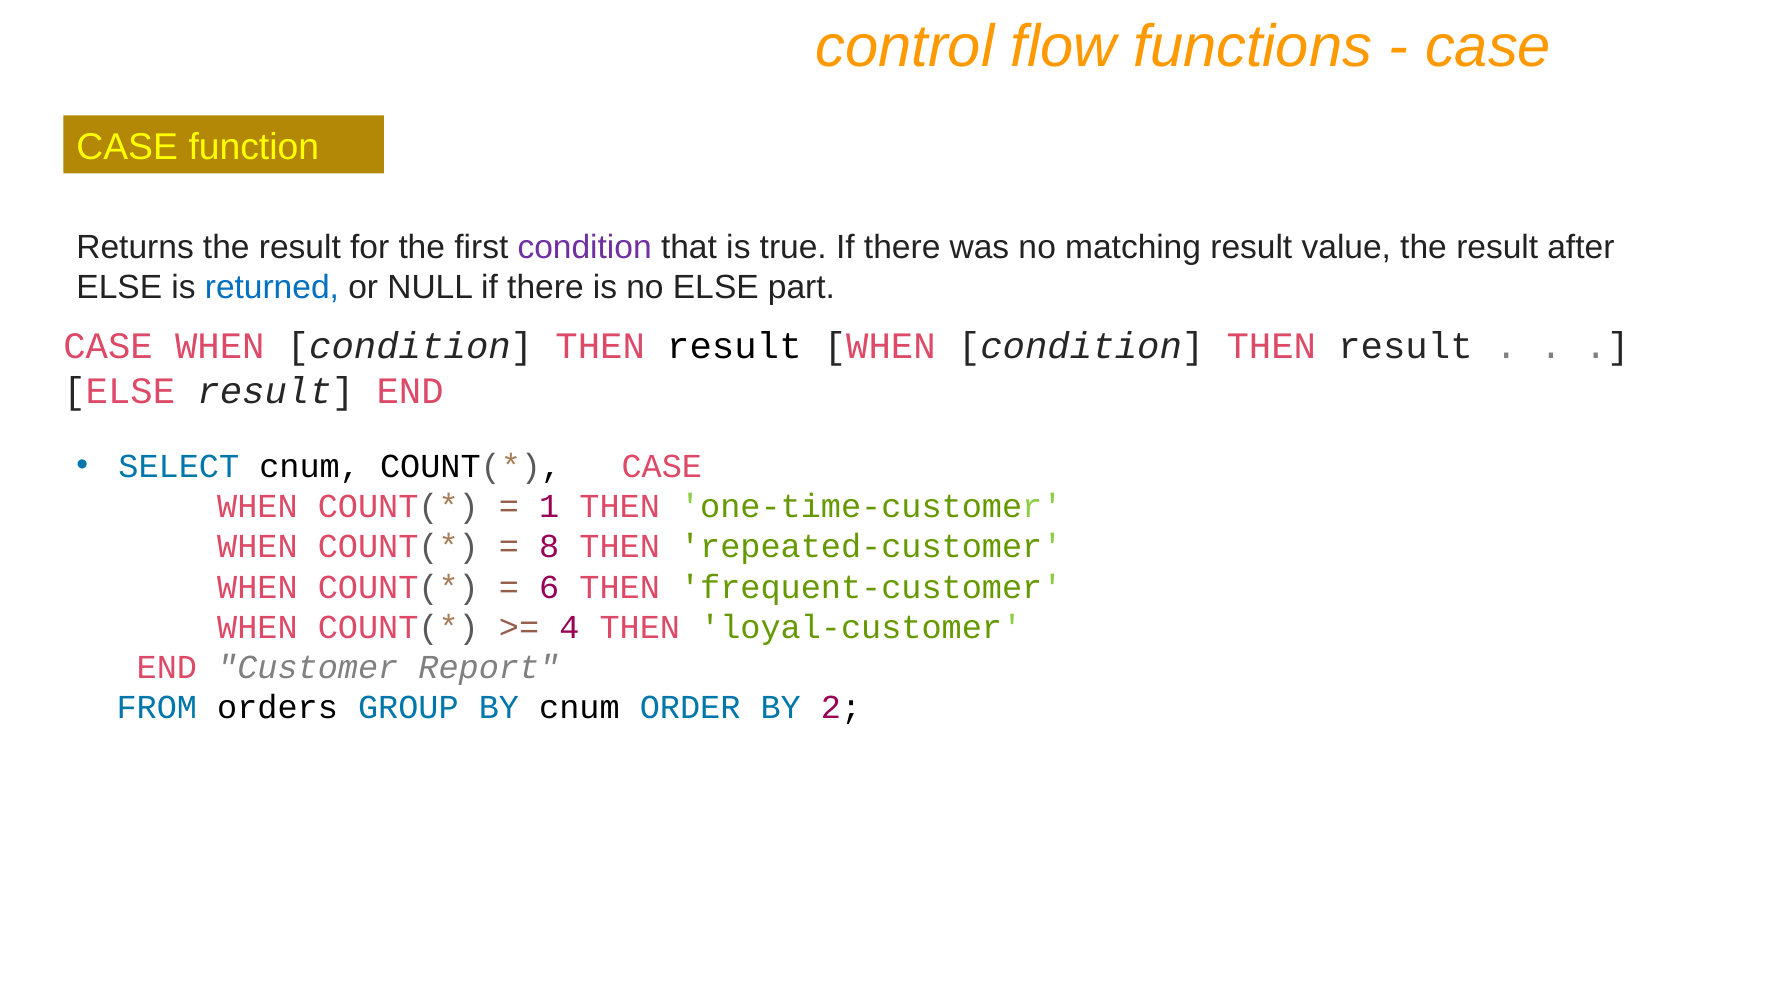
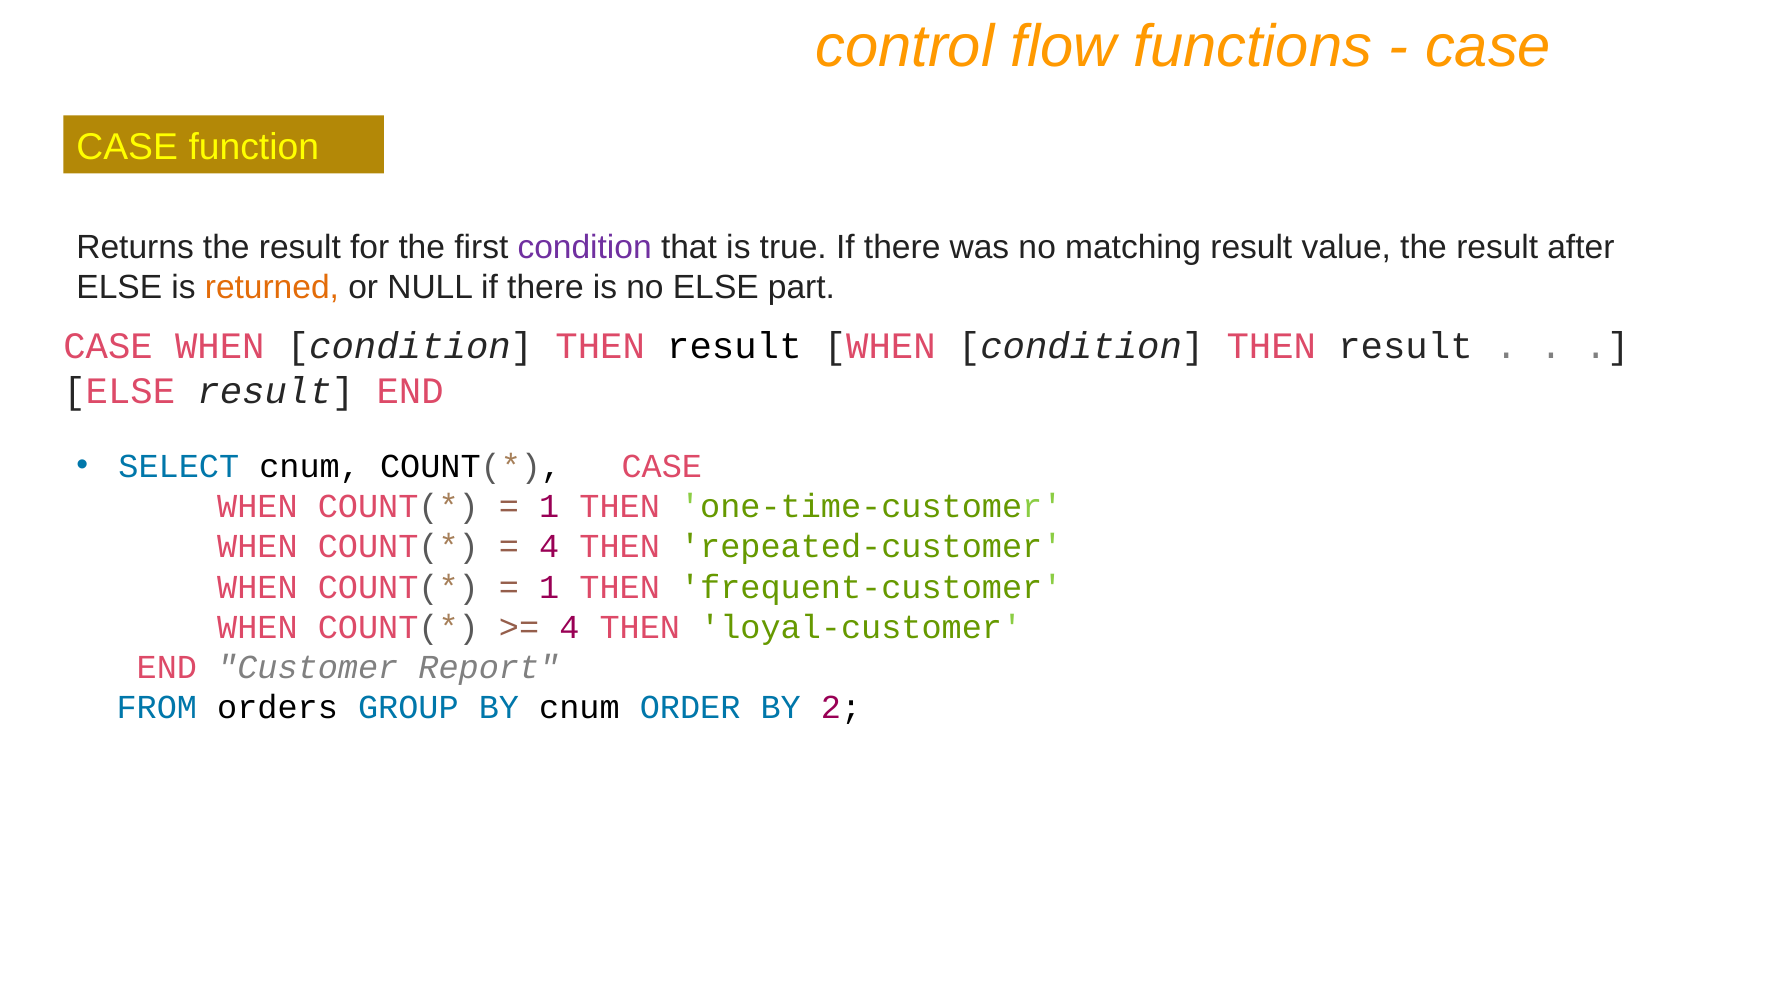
returned colour: blue -> orange (272, 287)
8: 8 -> 4 (549, 547)
6: 6 -> 1 (549, 587)
